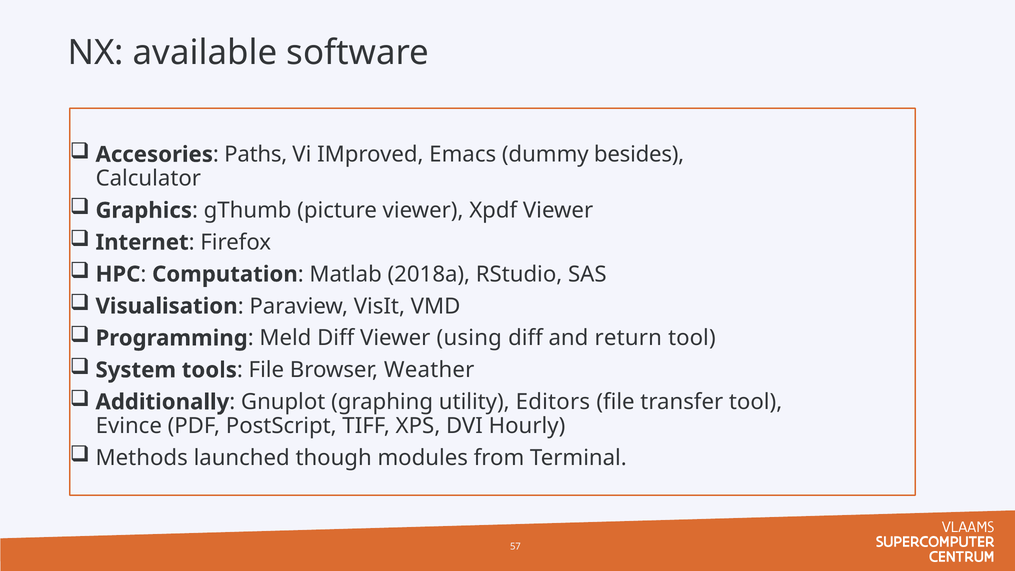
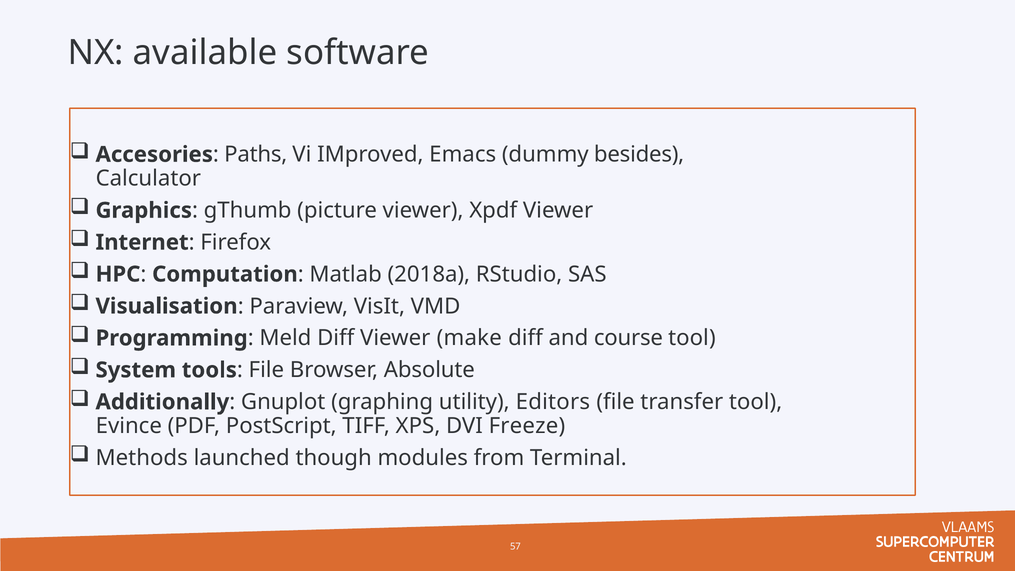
using: using -> make (469, 338)
return: return -> course (628, 338)
Weather: Weather -> Absolute (429, 370)
Hourly: Hourly -> Freeze (527, 426)
